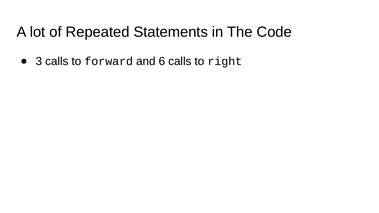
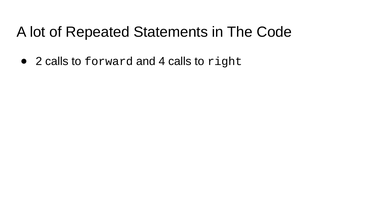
3: 3 -> 2 (39, 61)
6: 6 -> 4 (162, 61)
